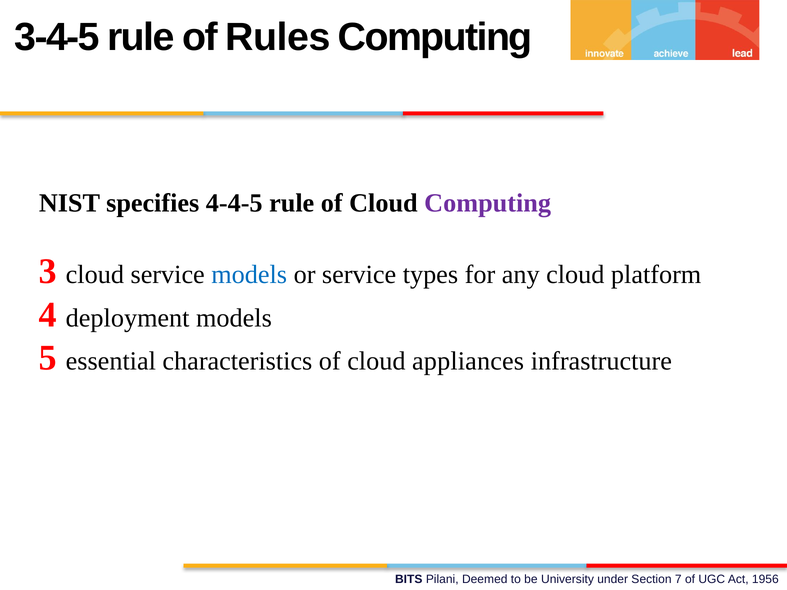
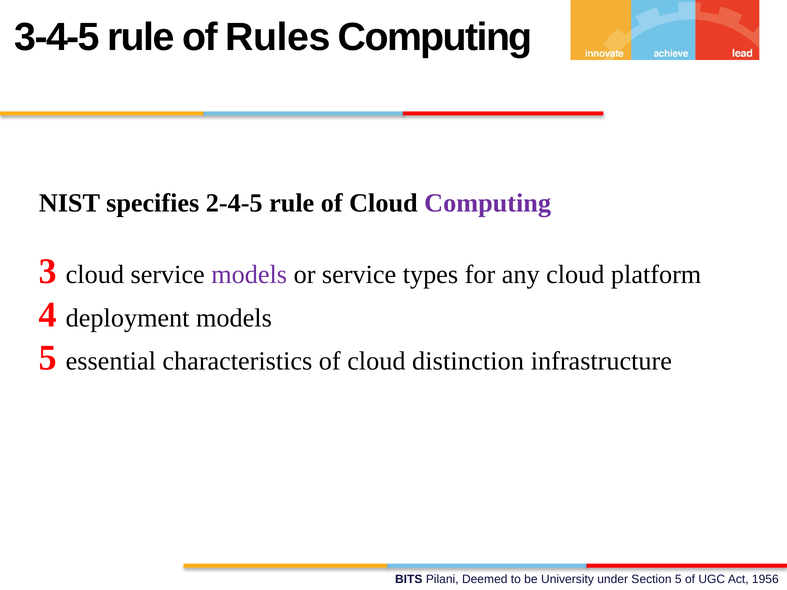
4-4-5: 4-4-5 -> 2-4-5 (234, 203)
models colour: blue -> purple (249, 275)
appliances: appliances -> distinction (468, 361)
7: 7 -> 5 (678, 580)
